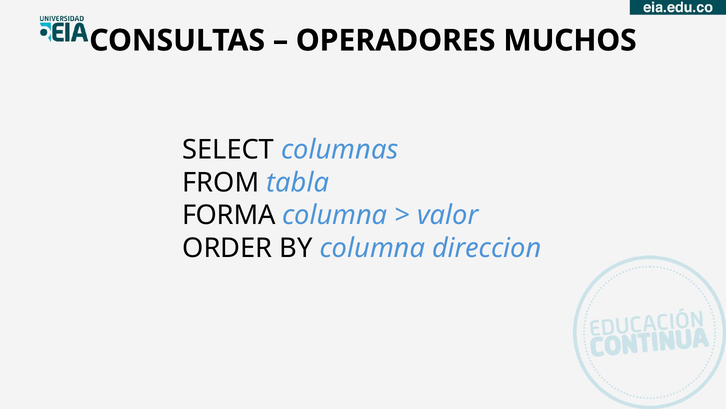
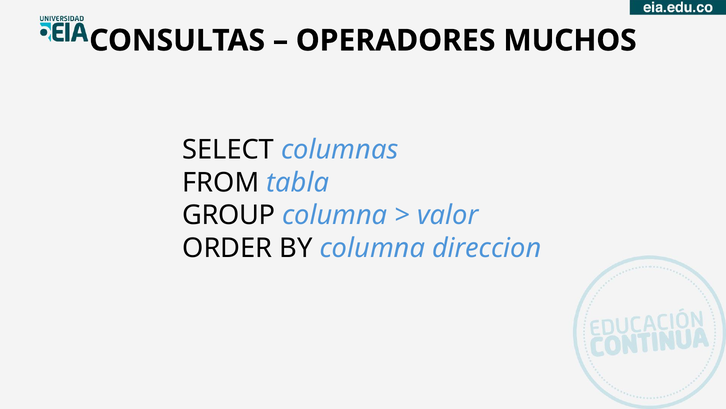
FORMA: FORMA -> GROUP (229, 215)
